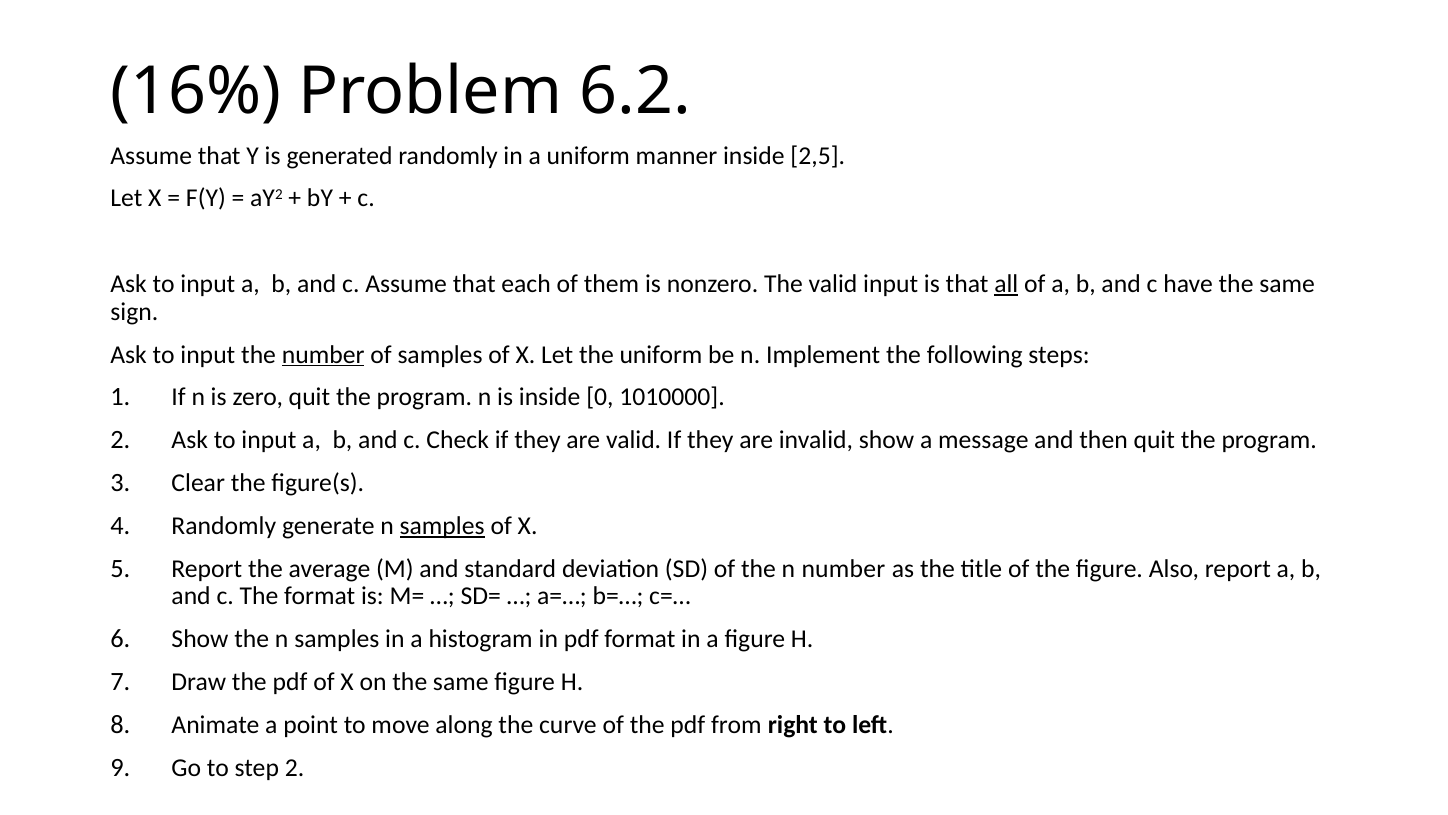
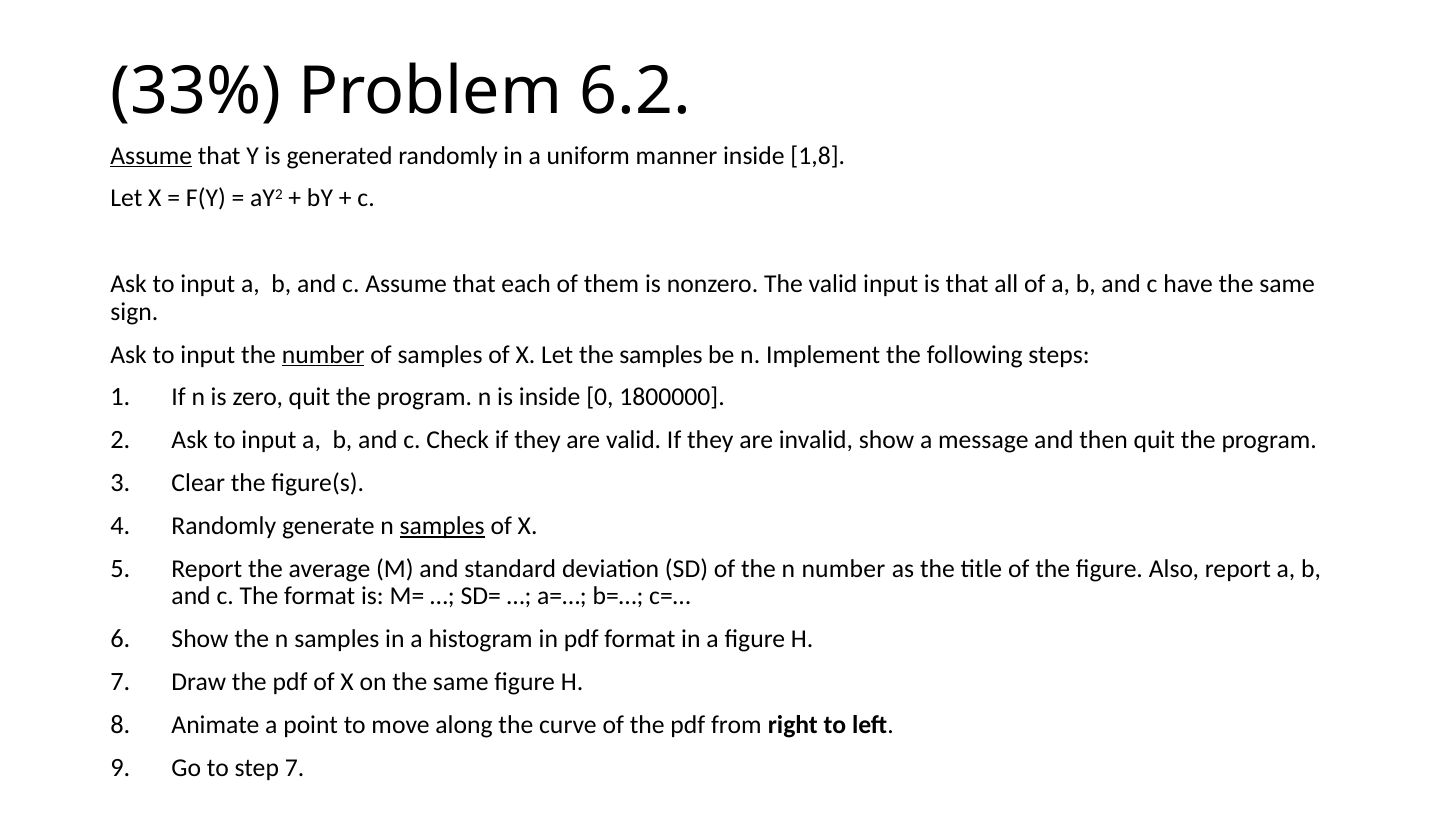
16%: 16% -> 33% (196, 91)
Assume underline: none -> present (151, 156)
2,5: 2,5 -> 1,8 (818, 156)
all underline: present -> none (1006, 284)
the uniform: uniform -> samples (661, 354)
1010000: 1010000 -> 1800000 (672, 397)
step 2: 2 -> 7 (295, 767)
